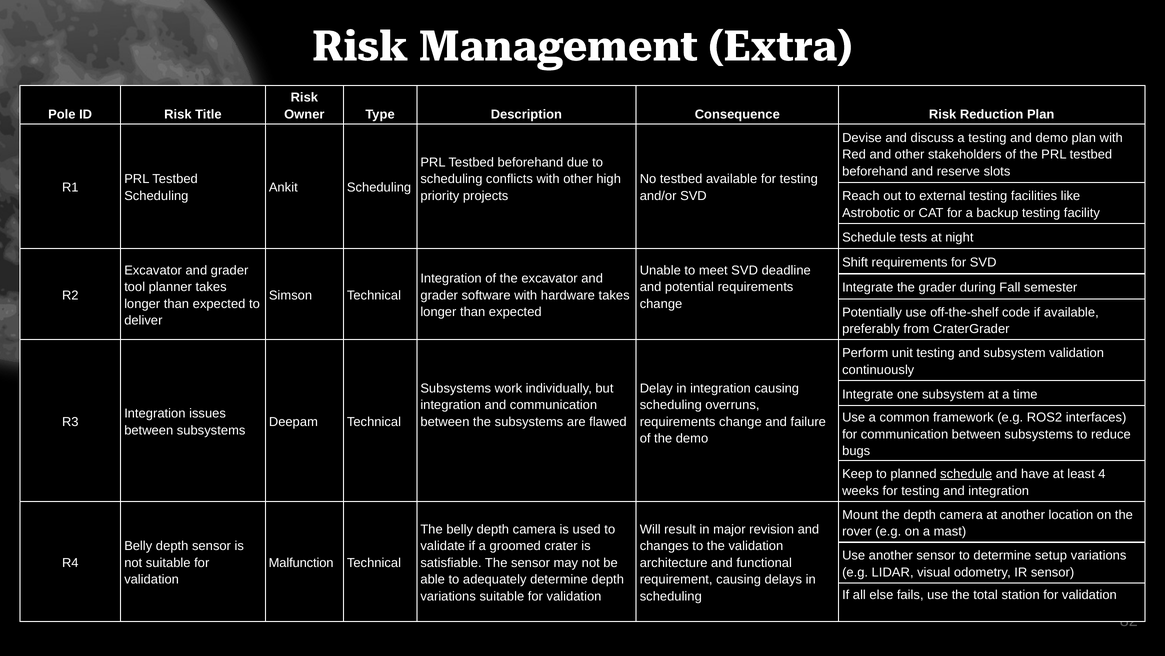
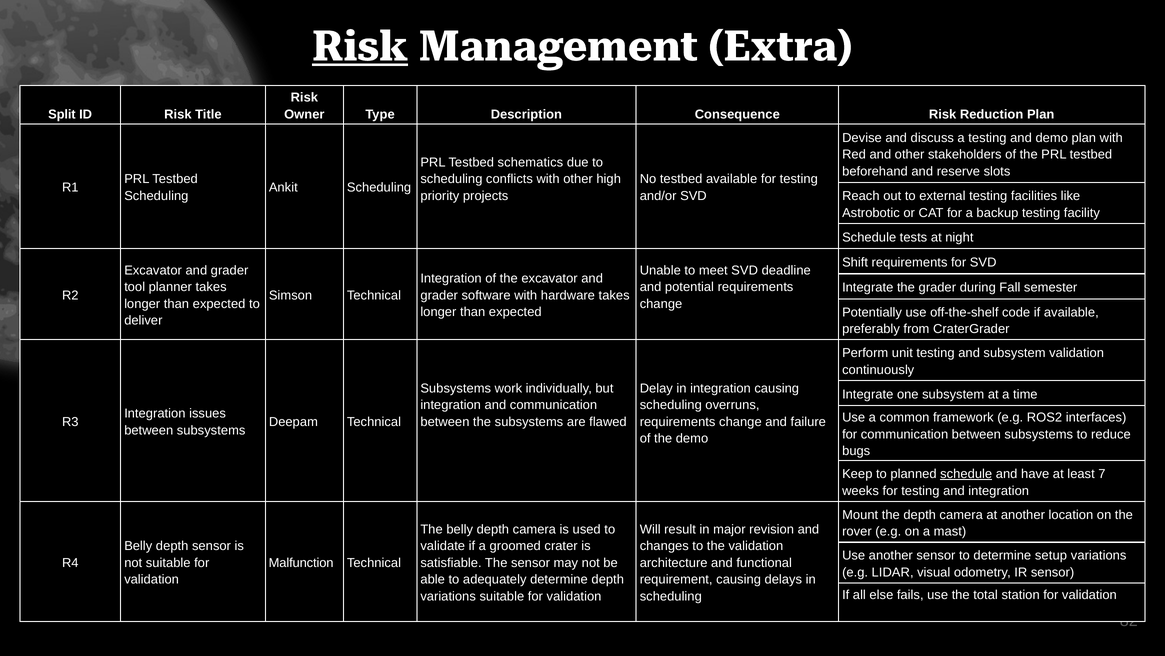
Risk underline: none -> present (360, 47)
Pole: Pole -> Split (62, 114)
beforehand: beforehand -> schematics (530, 162)
4: 4 -> 7 (1102, 474)
